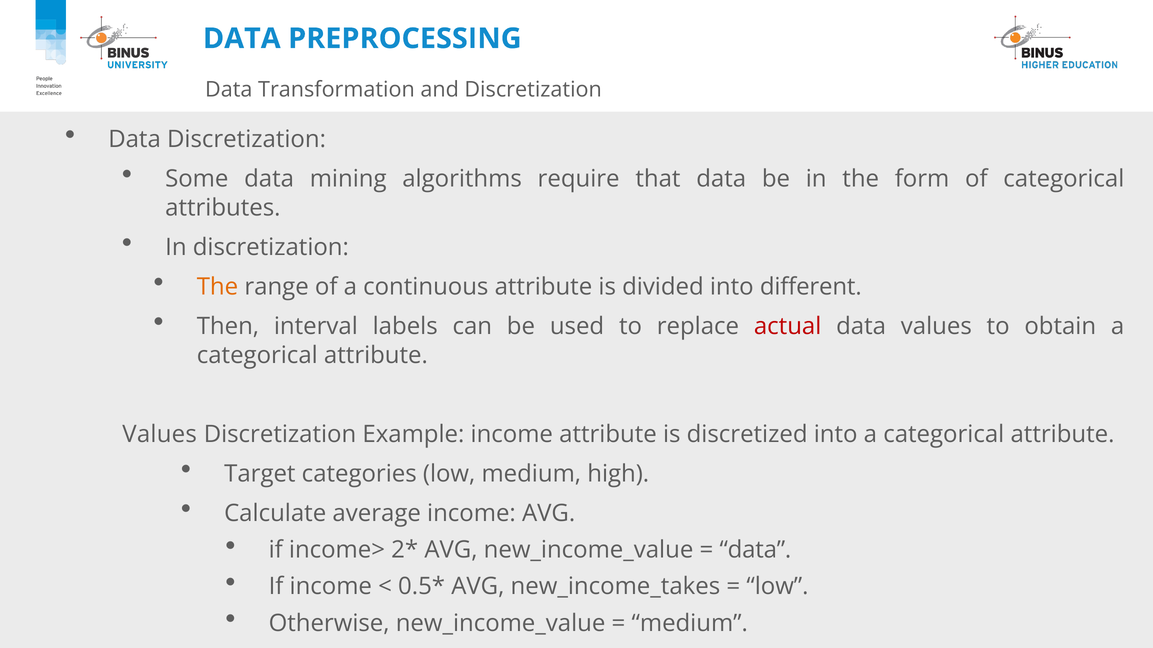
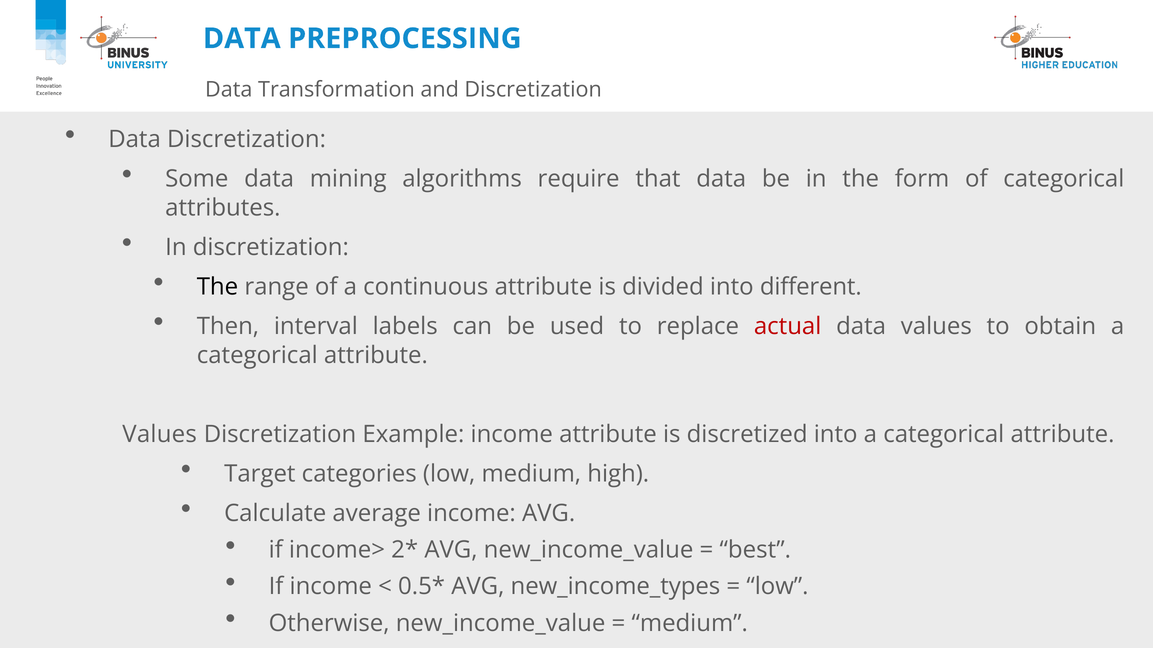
The colour: orange -> black (217, 287)
data: data -> best (755, 550)
new_income_takes: new_income_takes -> new_income_types (615, 587)
